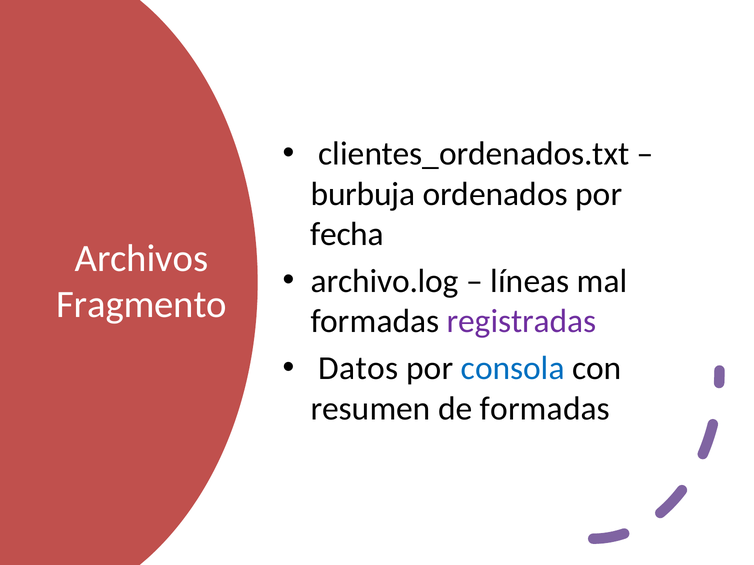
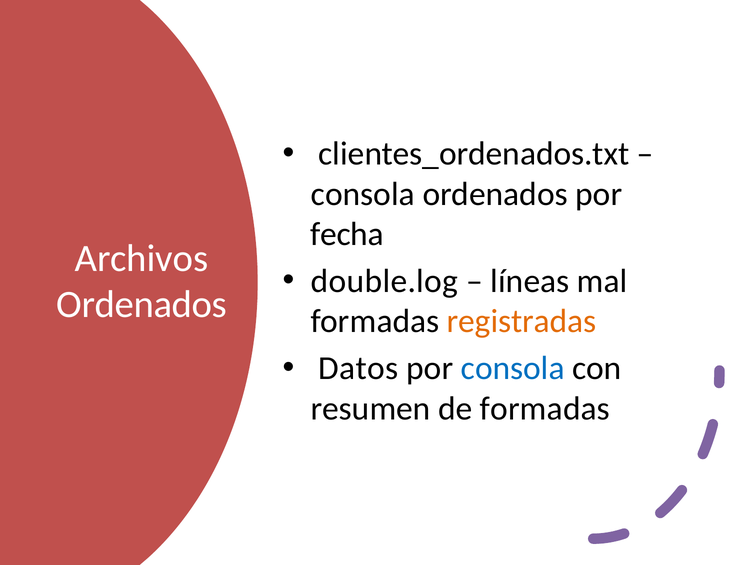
burbuja: burbuja -> consola (363, 194)
archivo.log: archivo.log -> double.log (385, 281)
Fragmento: Fragmento -> Ordenados (142, 305)
registradas colour: purple -> orange (522, 322)
